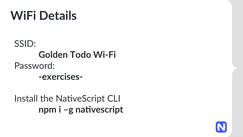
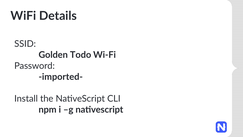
exercises-: exercises- -> imported- (61, 77)
